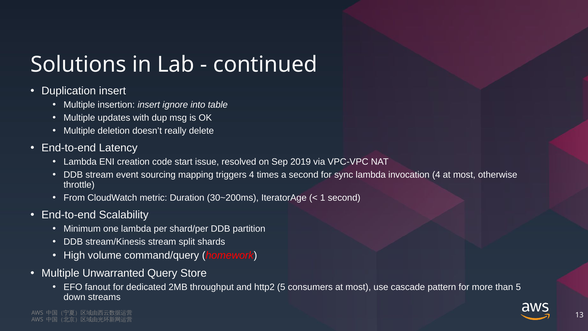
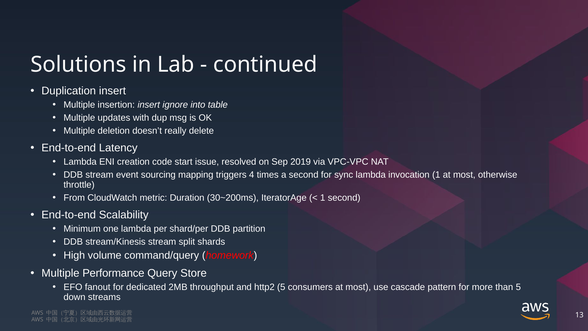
invocation 4: 4 -> 1 (436, 175)
Unwarranted: Unwarranted -> Performance (113, 273)
